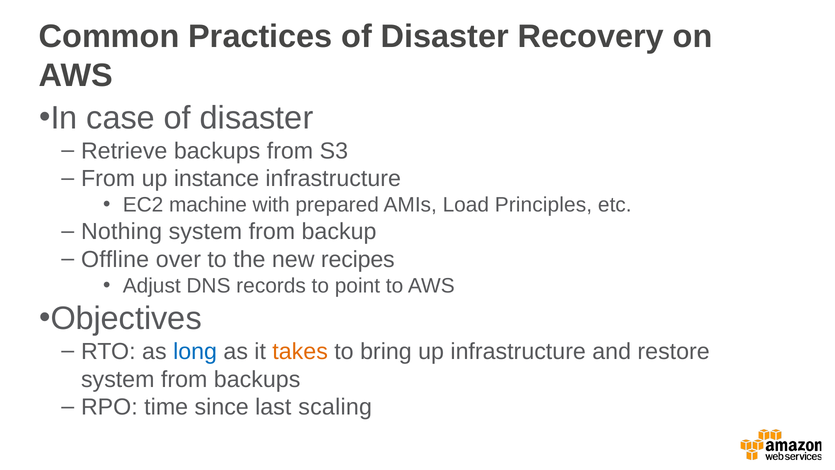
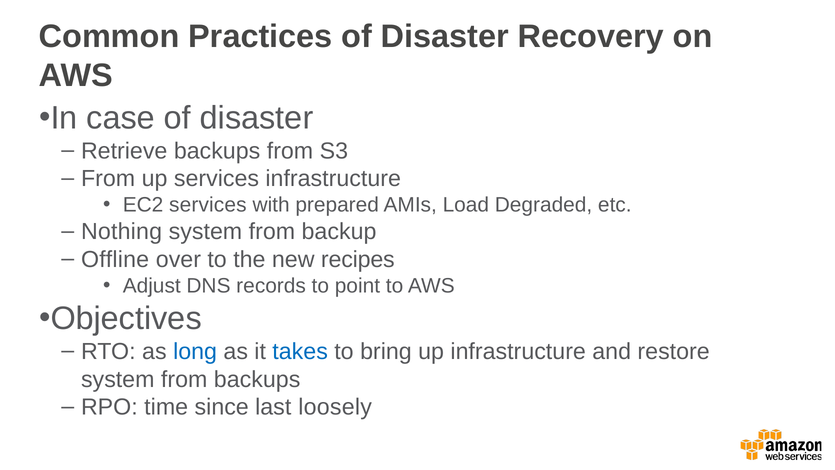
up instance: instance -> services (216, 179)
EC2 machine: machine -> services (208, 205)
Principles: Principles -> Degraded (544, 205)
takes colour: orange -> blue (300, 351)
scaling: scaling -> loosely (335, 407)
